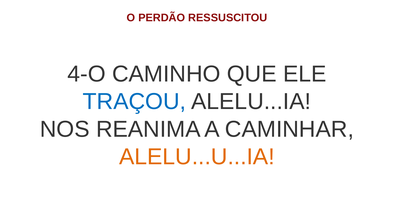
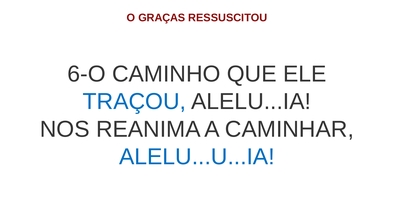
PERDÃO: PERDÃO -> GRAÇAS (162, 18)
4-O: 4-O -> 6-O (87, 74)
ALELU...U...IA colour: orange -> blue (197, 157)
